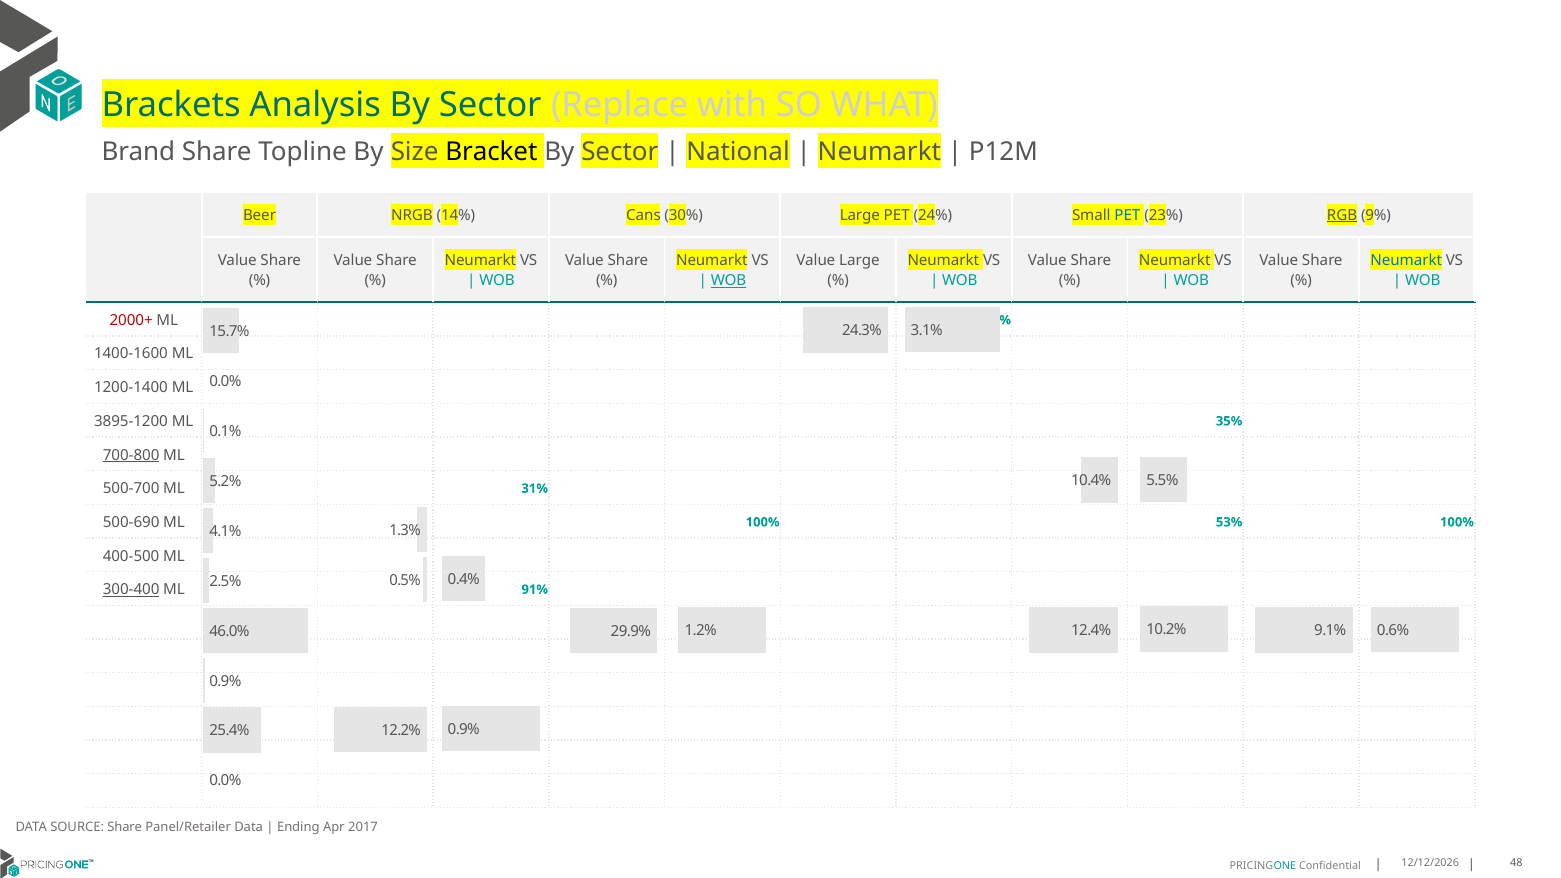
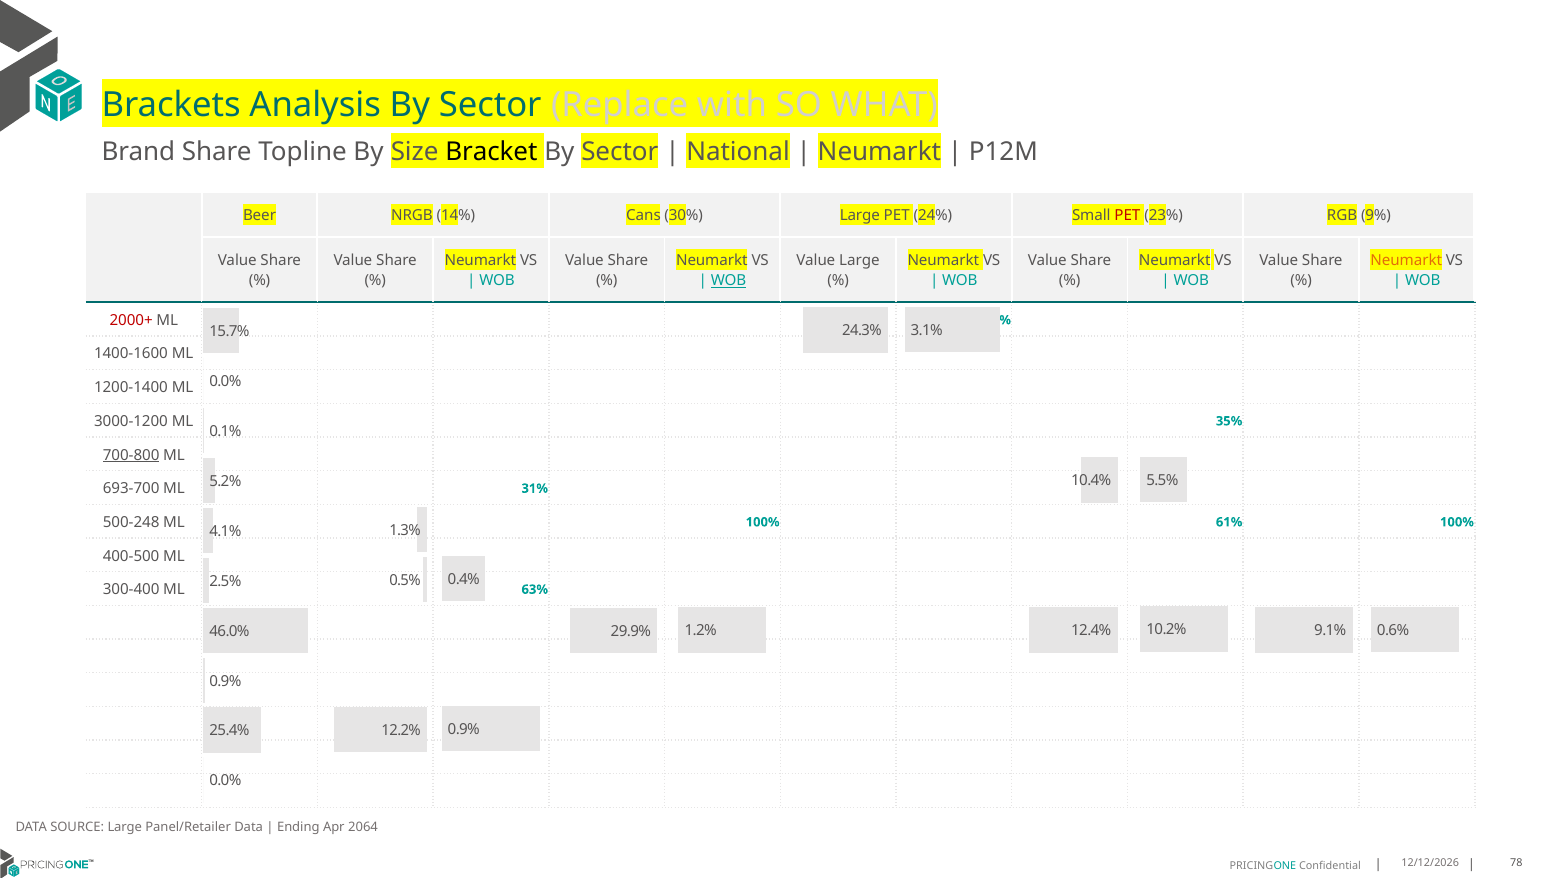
PET colour: blue -> red (1127, 215)
RGB underline: present -> none (1342, 215)
Neumarkt colour: blue -> orange (1406, 260)
3895-1200: 3895-1200 -> 3000-1200 (131, 421)
500-700: 500-700 -> 693-700 (131, 489)
500-690: 500-690 -> 500-248 (131, 522)
53%: 53% -> 61% (1229, 522)
300-400 underline: present -> none (131, 590)
91%: 91% -> 63% (535, 590)
SOURCE Share: Share -> Large (125, 827)
2017: 2017 -> 2064 (363, 827)
48: 48 -> 78 (1516, 863)
